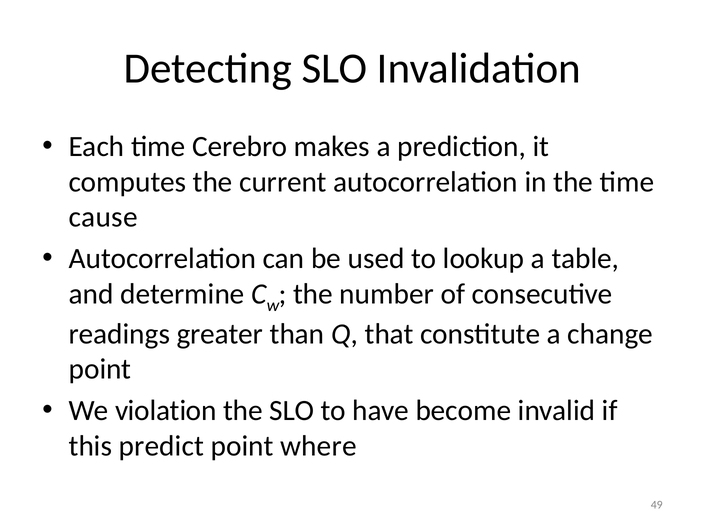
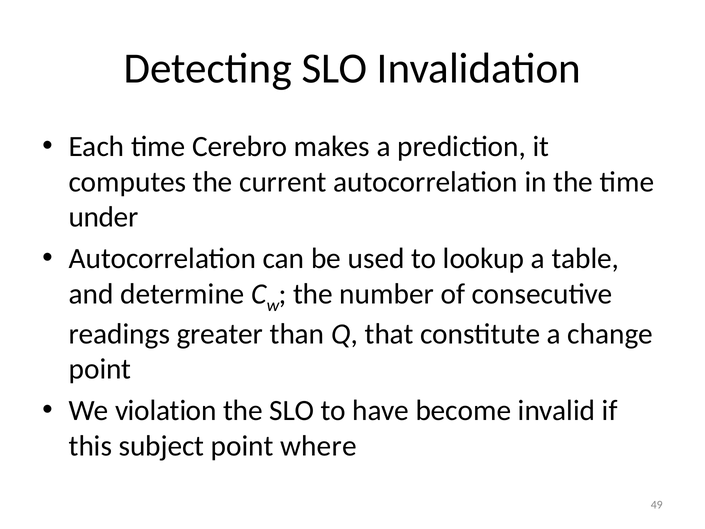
cause: cause -> under (103, 217)
predict: predict -> subject (162, 446)
